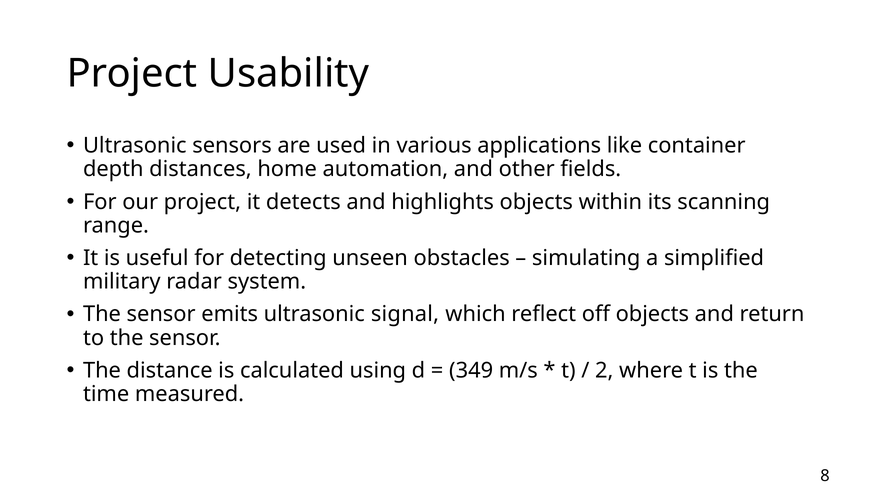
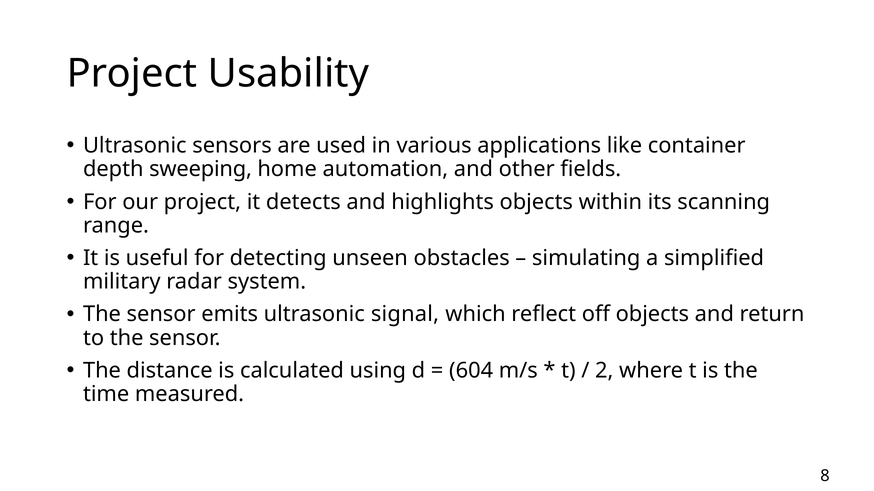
distances: distances -> sweeping (201, 169)
349: 349 -> 604 (471, 371)
